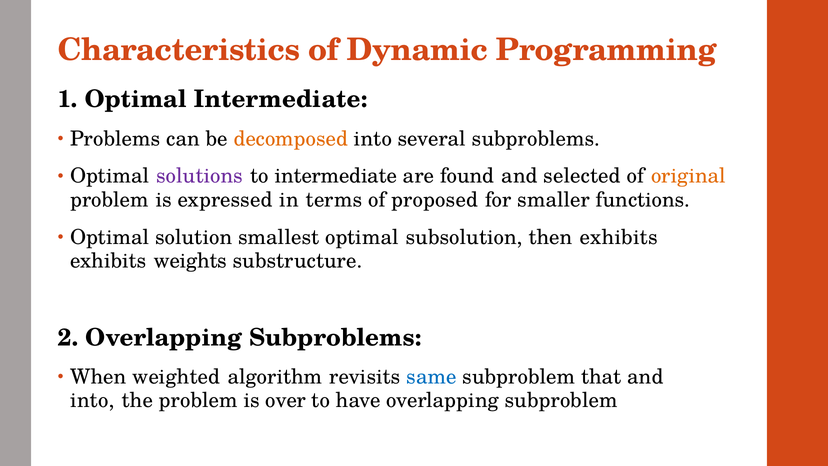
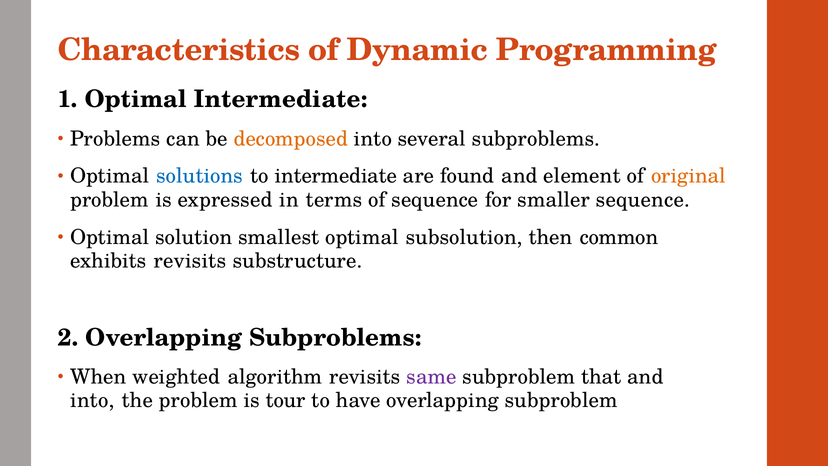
solutions colour: purple -> blue (200, 176)
selected: selected -> element (582, 176)
of proposed: proposed -> sequence (435, 200)
smaller functions: functions -> sequence (643, 200)
then exhibits: exhibits -> common (619, 237)
exhibits weights: weights -> revisits (190, 261)
same colour: blue -> purple (431, 377)
over: over -> tour (286, 400)
